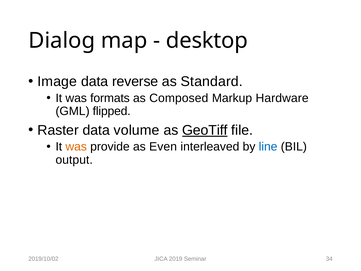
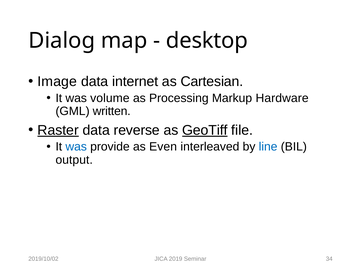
reverse: reverse -> internet (135, 81)
Standard: Standard -> Cartesian (212, 81)
formats: formats -> volume (110, 98)
Composed: Composed -> Processing (179, 98)
flipped: flipped -> written (112, 111)
Raster underline: none -> present (58, 130)
volume: volume -> reverse (137, 130)
was colour: orange -> blue (76, 147)
